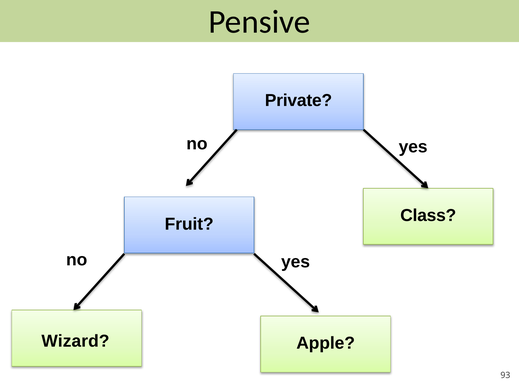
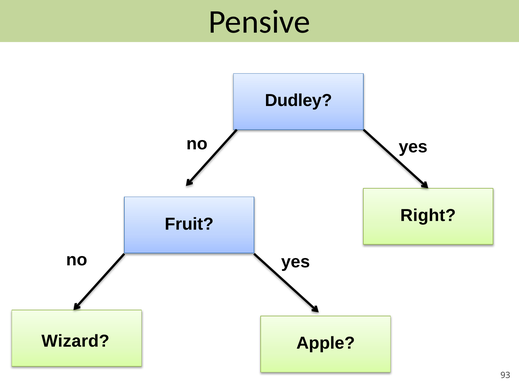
Private: Private -> Dudley (298, 101)
Class: Class -> Right (428, 215)
